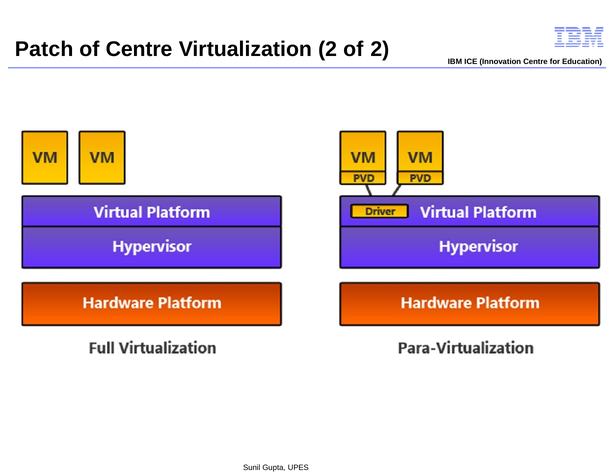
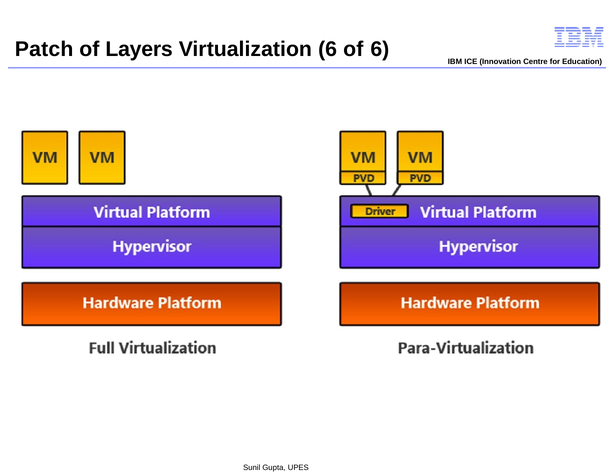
of Centre: Centre -> Layers (139, 49)
Virtualization 2: 2 -> 6 (328, 49)
of 2: 2 -> 6 (380, 49)
